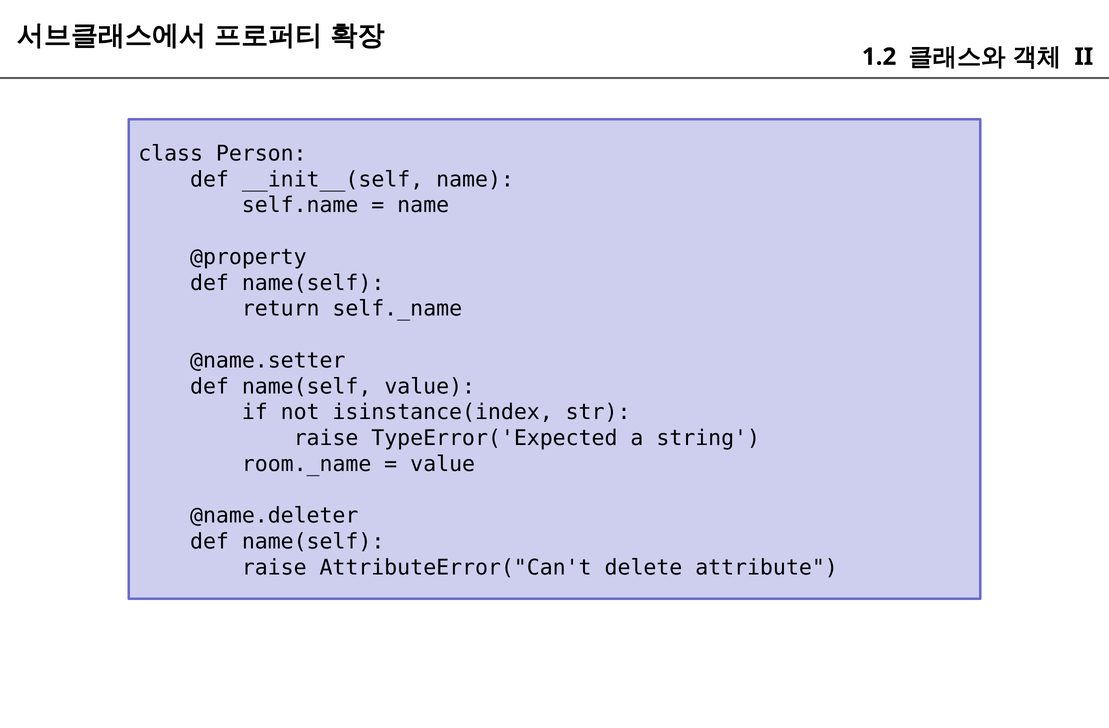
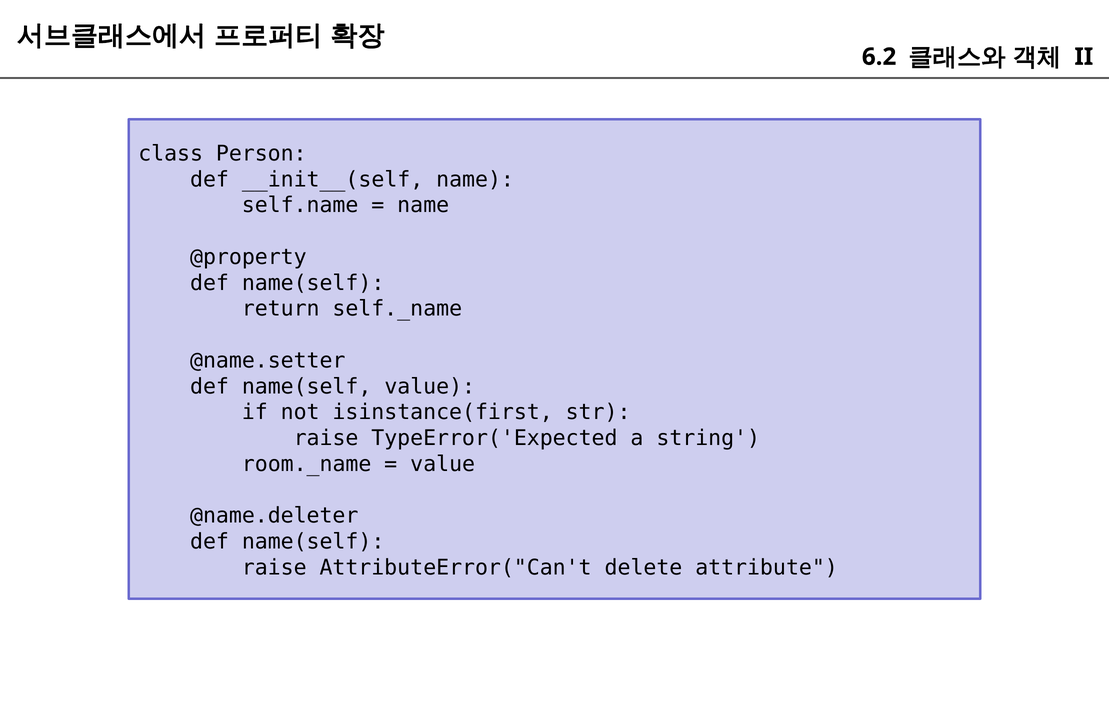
1.2: 1.2 -> 6.2 (879, 57)
isinstance(index: isinstance(index -> isinstance(first (443, 413)
